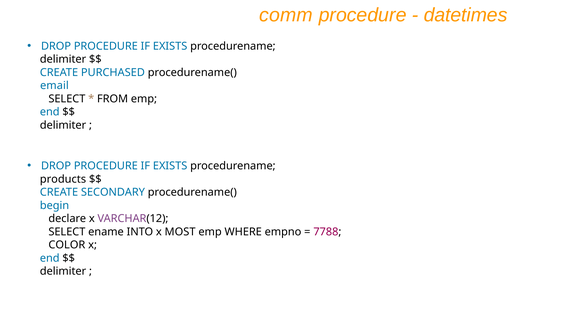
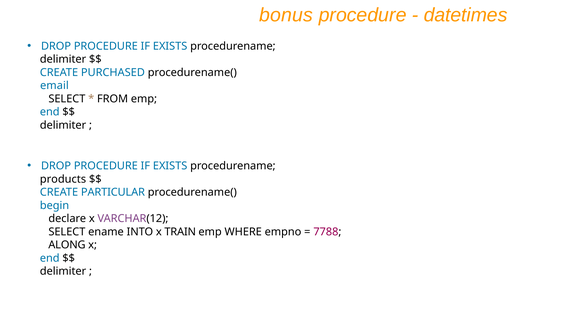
comm: comm -> bonus (286, 15)
SECONDARY: SECONDARY -> PARTICULAR (113, 192)
MOST: MOST -> TRAIN (180, 232)
COLOR: COLOR -> ALONG (67, 245)
